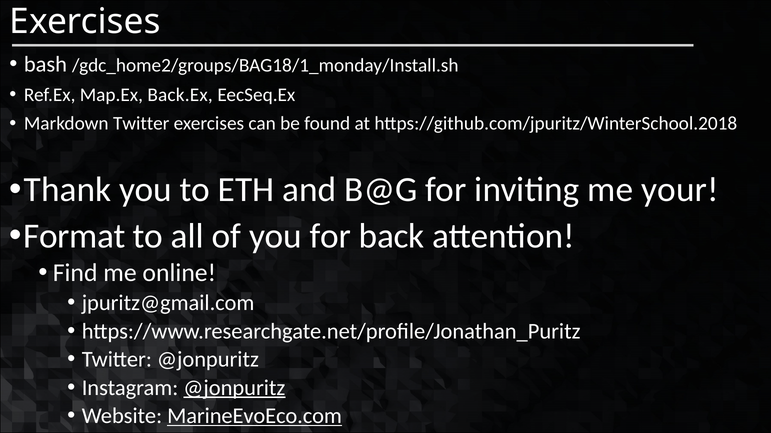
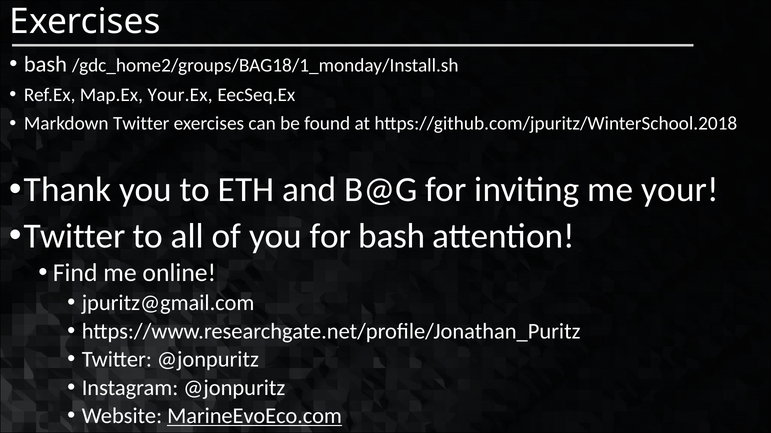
Back.Ex: Back.Ex -> Your.Ex (180, 95)
Format: Format -> Twitter (74, 236)
for back: back -> bash (392, 236)
@jonpuritz underline: present -> none (234, 388)
